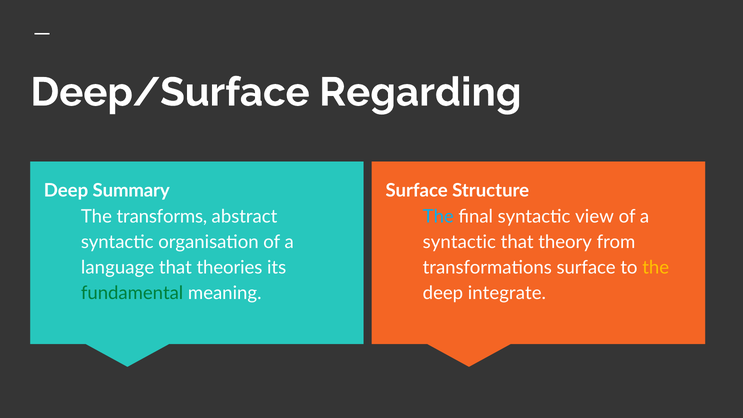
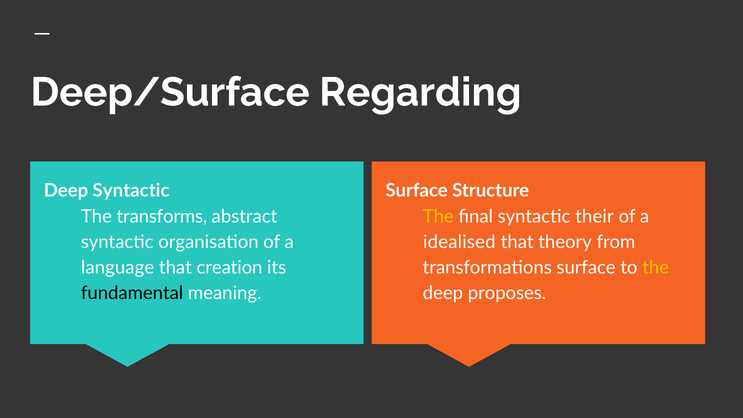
Deep Summary: Summary -> Syntactic (131, 191)
The colour: light blue -> yellow (438, 216)
view: view -> their (595, 216)
syntactic: syntactic -> idealised (459, 242)
theories: theories -> creation (229, 268)
fundamental colour: green -> black (132, 293)
integrate: integrate -> proposes (507, 293)
